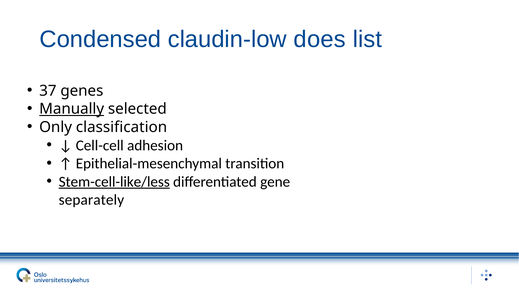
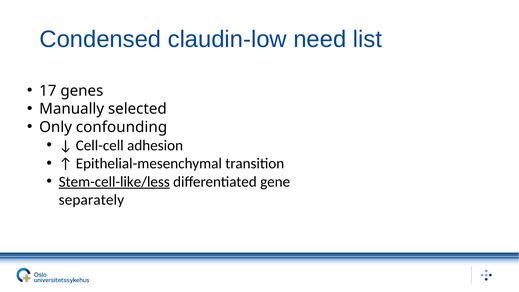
does: does -> need (320, 39)
37: 37 -> 17 (48, 91)
Manually underline: present -> none (72, 109)
classification: classification -> confounding (122, 127)
